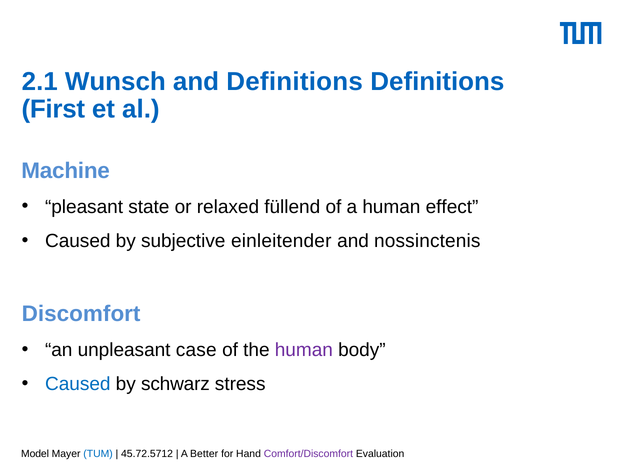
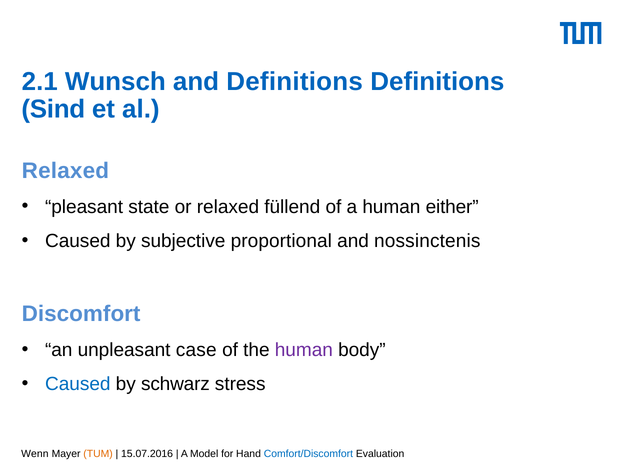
First: First -> Sind (53, 109)
Machine: Machine -> Relaxed (65, 171)
effect: effect -> either (452, 207)
einleitender: einleitender -> proportional (281, 241)
Model: Model -> Wenn (35, 454)
TUM colour: blue -> orange (98, 454)
45.72.5712: 45.72.5712 -> 15.07.2016 (147, 454)
Better: Better -> Model (204, 454)
Comfort/Discomfort colour: purple -> blue (308, 454)
